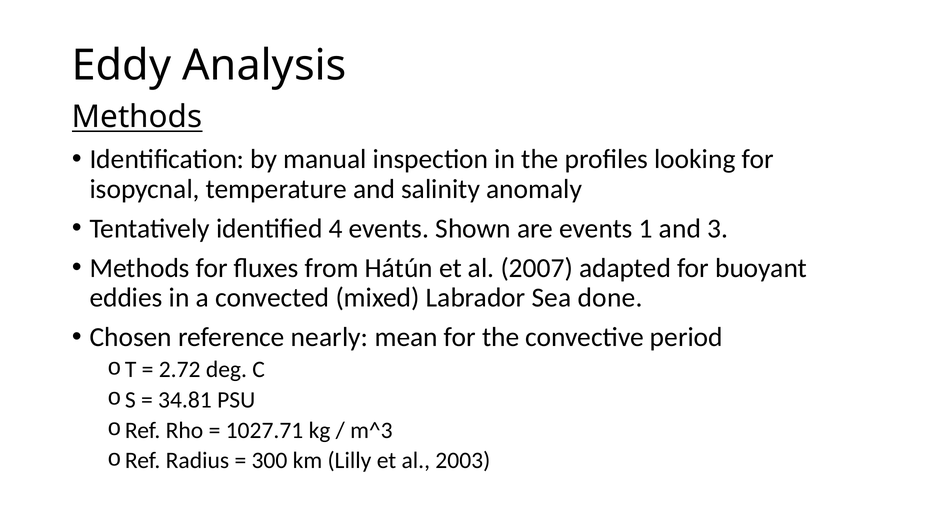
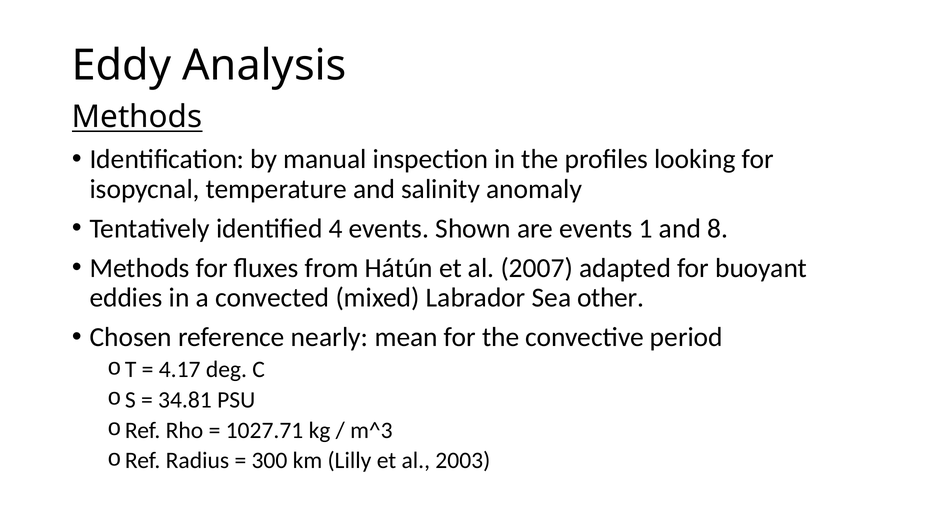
3: 3 -> 8 (718, 229)
done: done -> other (611, 298)
2.72: 2.72 -> 4.17 (180, 370)
